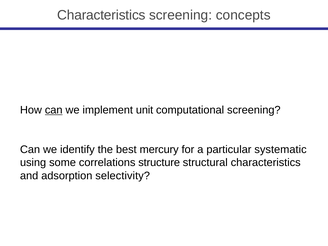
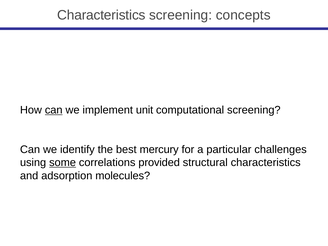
systematic: systematic -> challenges (281, 149)
some underline: none -> present (63, 163)
structure: structure -> provided (159, 163)
selectivity: selectivity -> molecules (123, 176)
